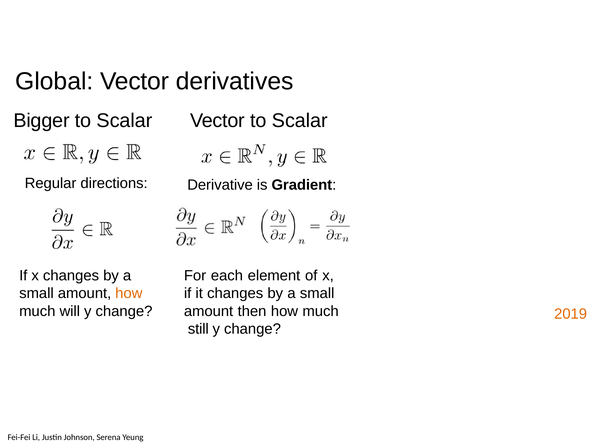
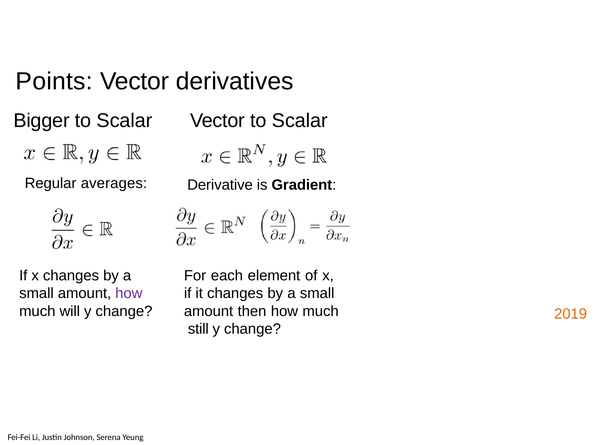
Global: Global -> Points (54, 81)
directions: directions -> averages (114, 184)
how colour: orange -> purple (129, 294)
